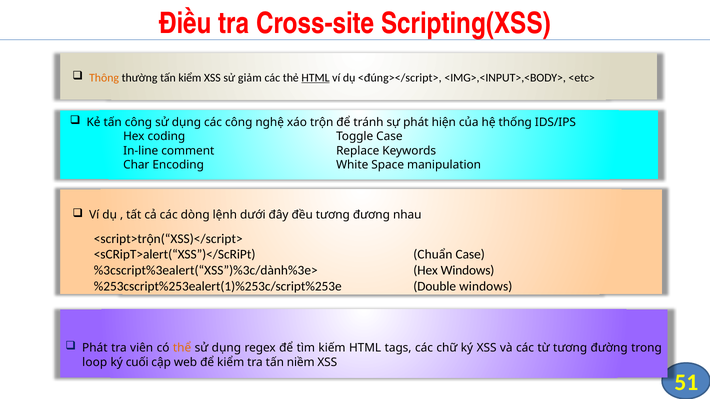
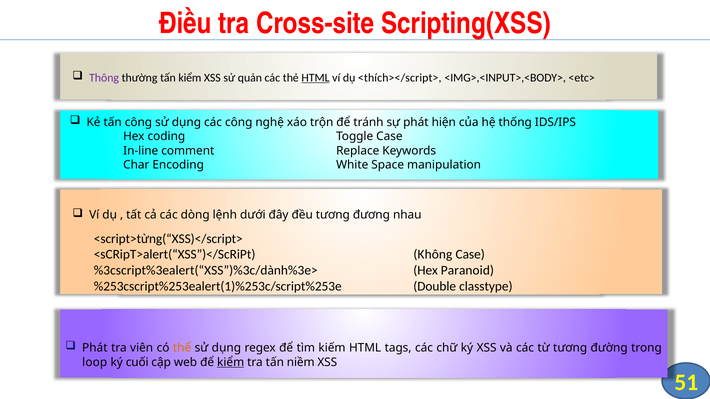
Thông colour: orange -> purple (104, 78)
giảm: giảm -> quản (250, 78)
<đúng></script>: <đúng></script> -> <thích></script> (400, 78)
<script>trộn(“XSS)</script>: <script>trộn(“XSS)</script> -> <script>từng(“XSS)</script> (168, 239)
Chuẩn: Chuẩn -> Không (433, 255)
Hex Windows: Windows -> Paranoid (467, 271)
Double windows: windows -> classtype (486, 287)
kiểm underline: none -> present (231, 362)
